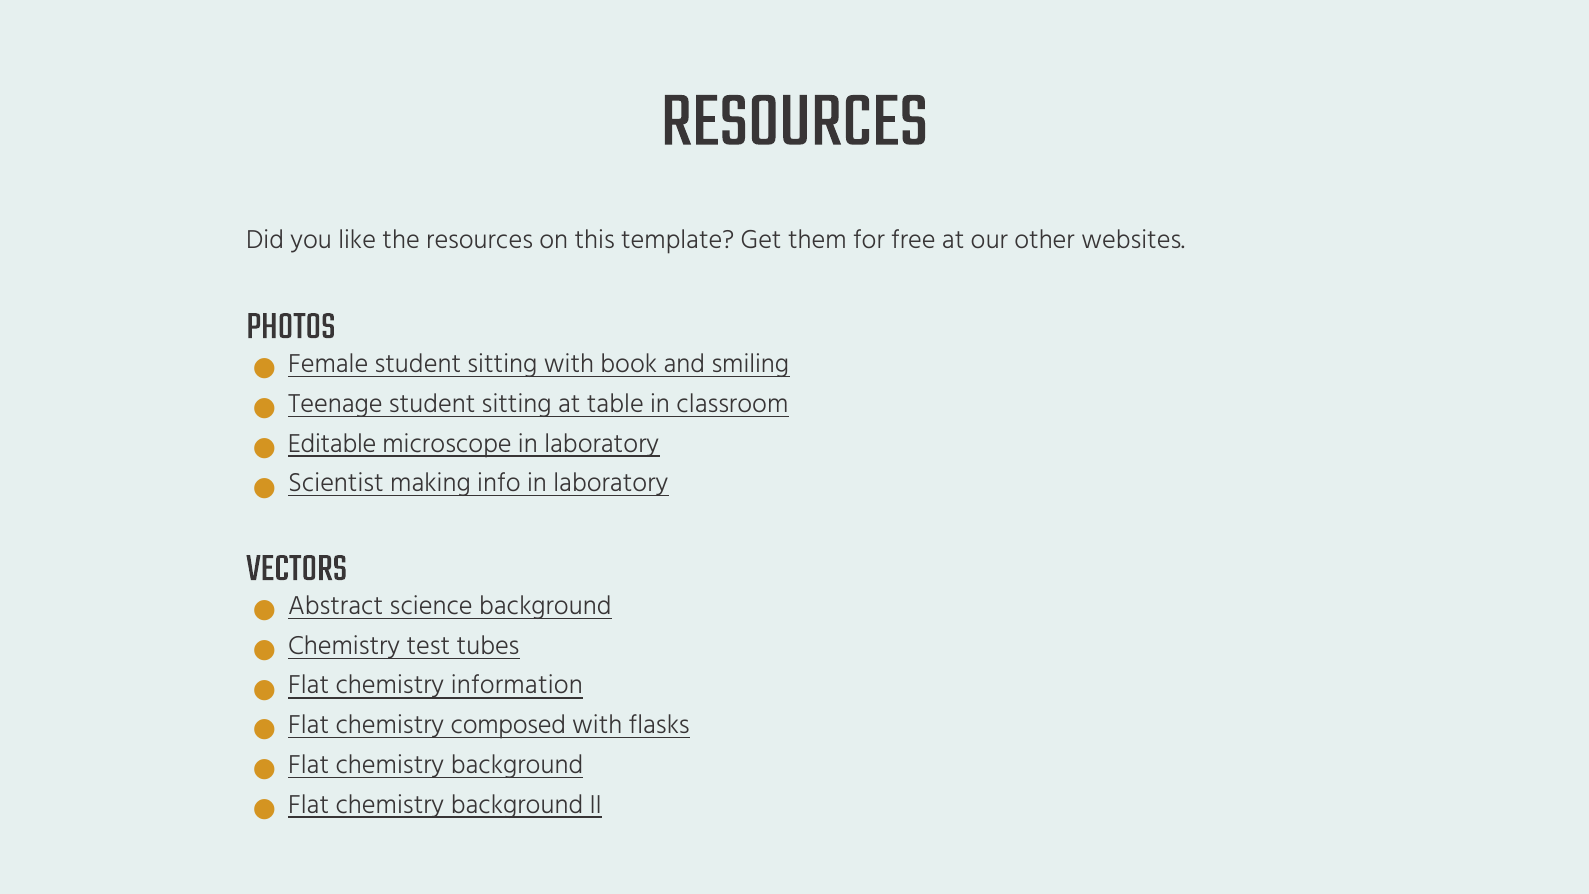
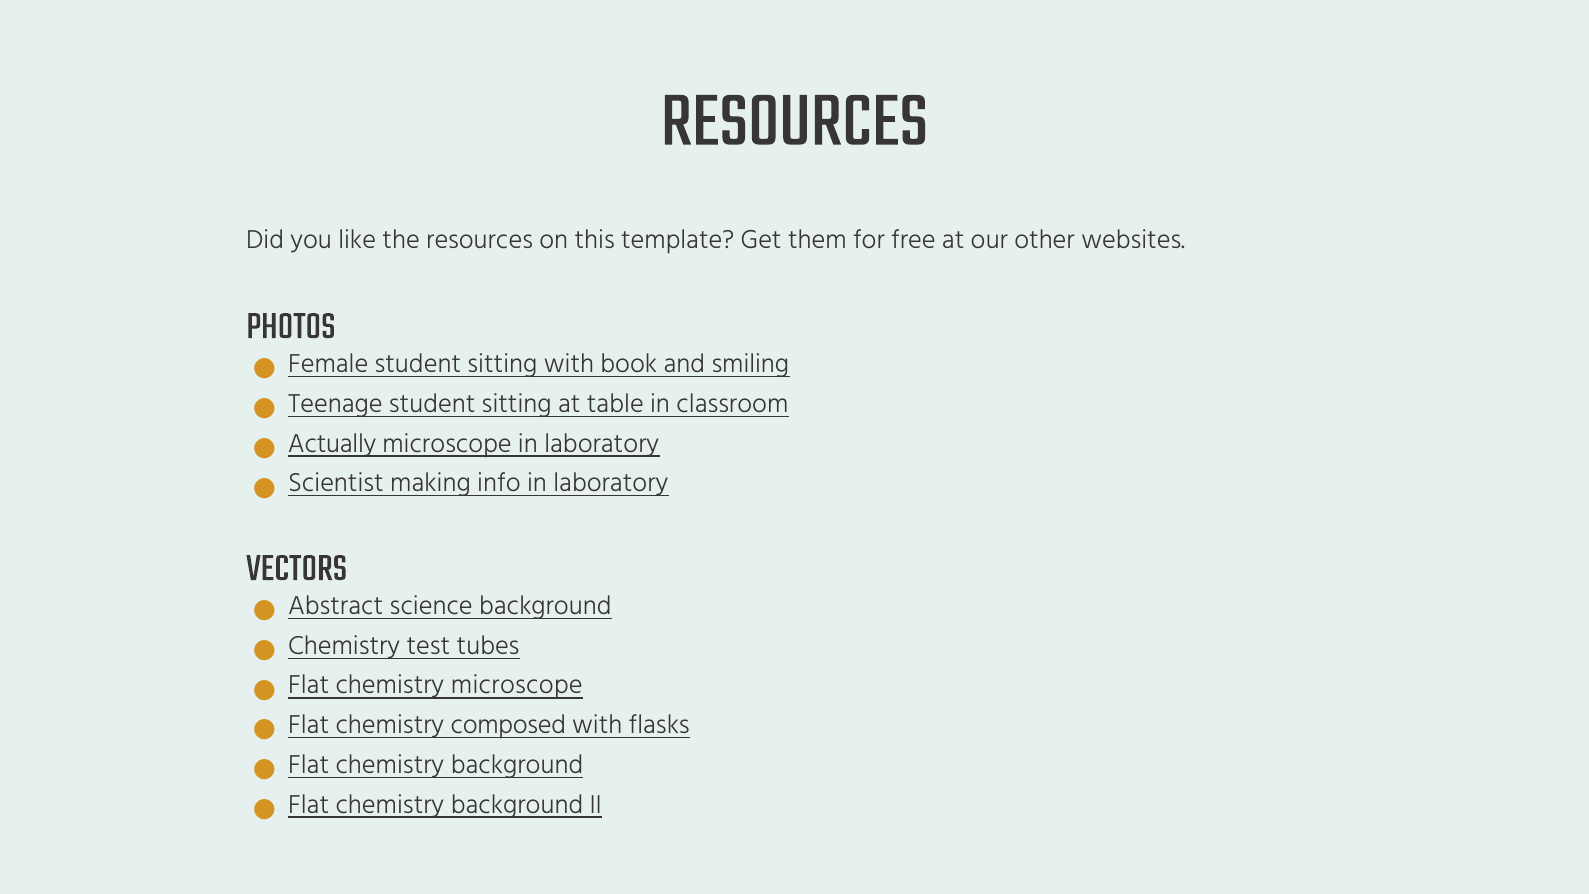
Editable: Editable -> Actually (332, 443)
chemistry information: information -> microscope (517, 685)
